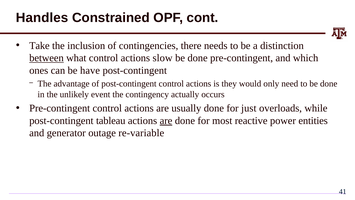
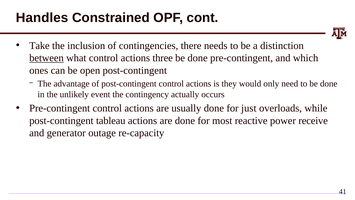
slow: slow -> three (163, 58)
have: have -> open (90, 70)
are underline: present -> none (166, 120)
entities: entities -> receive (313, 120)
re-variable: re-variable -> re-capacity (141, 133)
